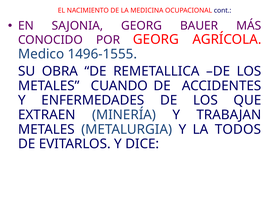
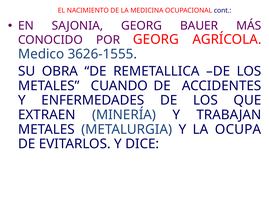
1496-1555: 1496-1555 -> 3626-1555 (102, 54)
TODOS: TODOS -> OCUPA (238, 129)
